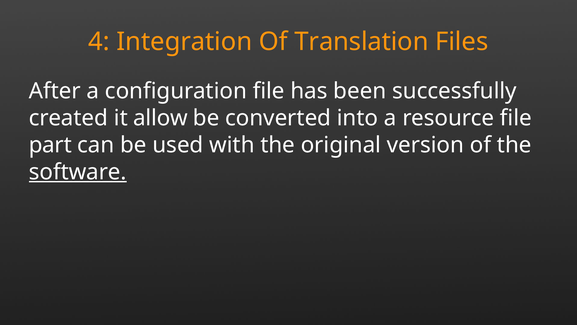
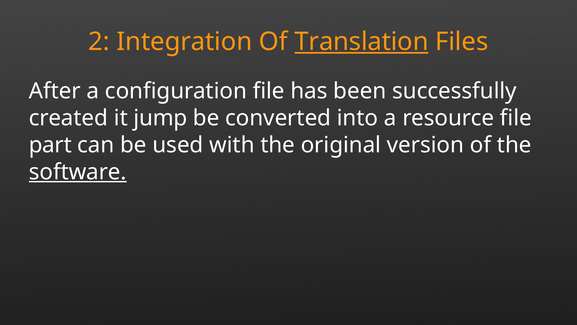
4: 4 -> 2 (99, 42)
Translation underline: none -> present (362, 42)
allow: allow -> jump (160, 118)
